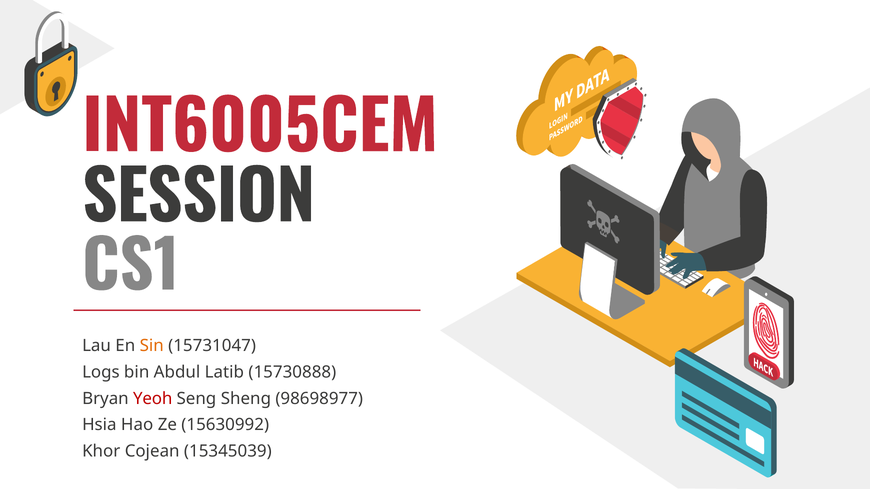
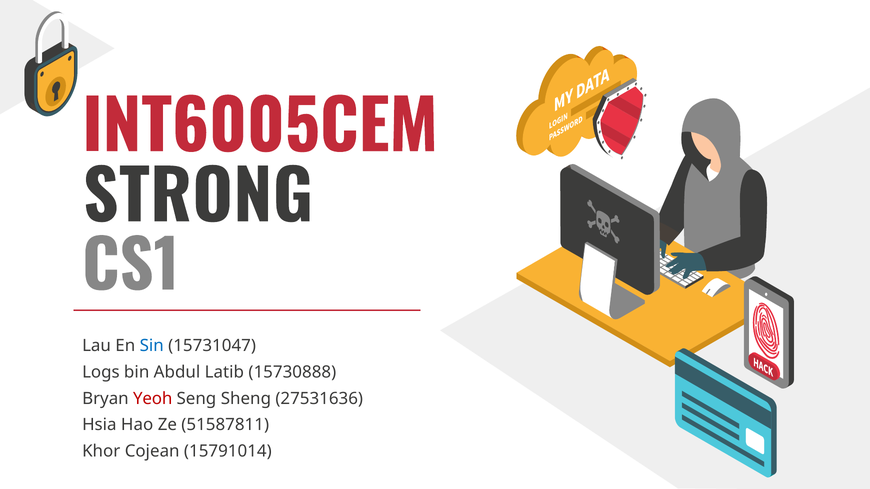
SESSION: SESSION -> STRONG (198, 199)
Sin colour: orange -> blue (152, 346)
98698977: 98698977 -> 27531636 (319, 399)
15630992: 15630992 -> 51587811 (225, 425)
15345039: 15345039 -> 15791014 (228, 452)
